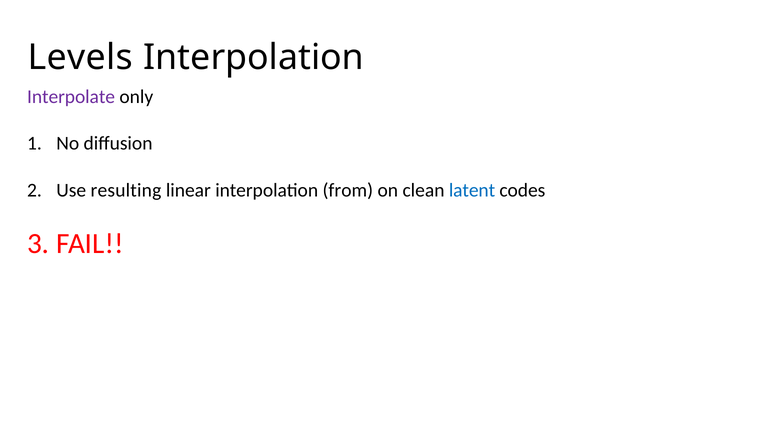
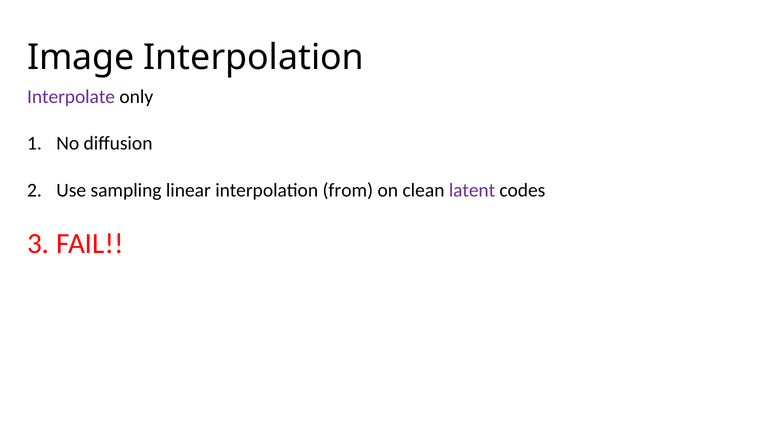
Levels: Levels -> Image (81, 58)
resulting: resulting -> sampling (126, 190)
latent colour: blue -> purple (472, 190)
